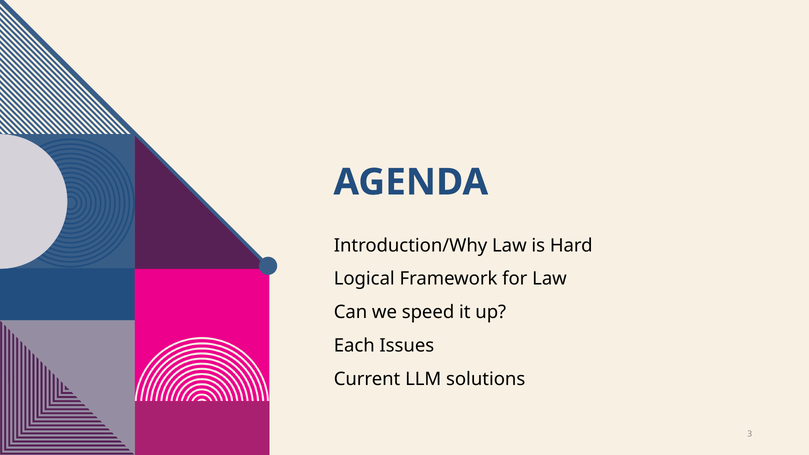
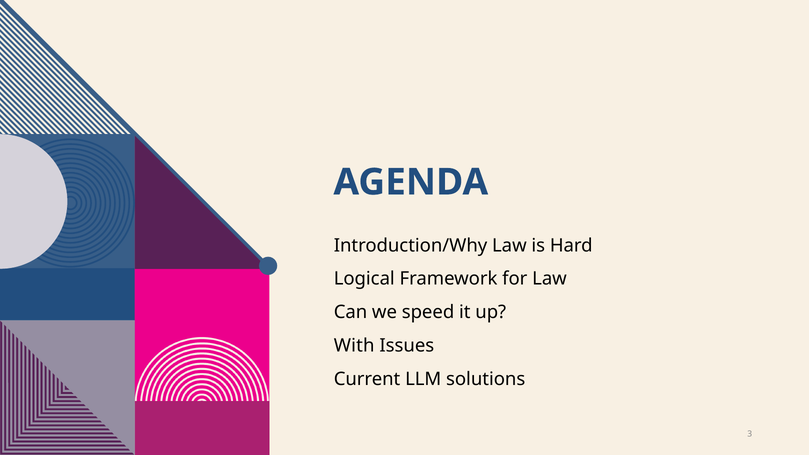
Each: Each -> With (354, 346)
